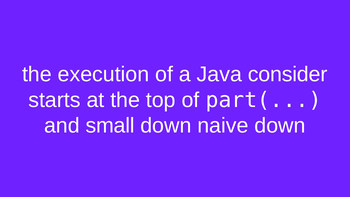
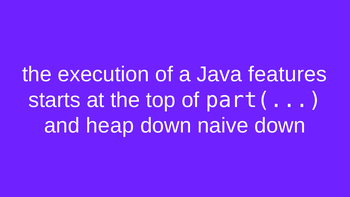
consider: consider -> features (288, 74)
small: small -> heap (110, 126)
